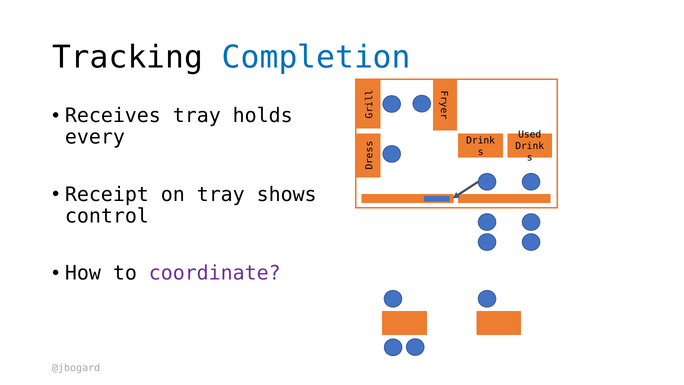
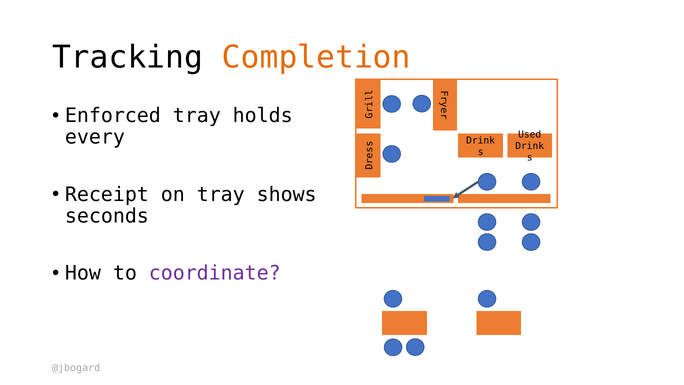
Completion colour: blue -> orange (316, 57)
Receives: Receives -> Enforced (113, 116)
control: control -> seconds (107, 216)
